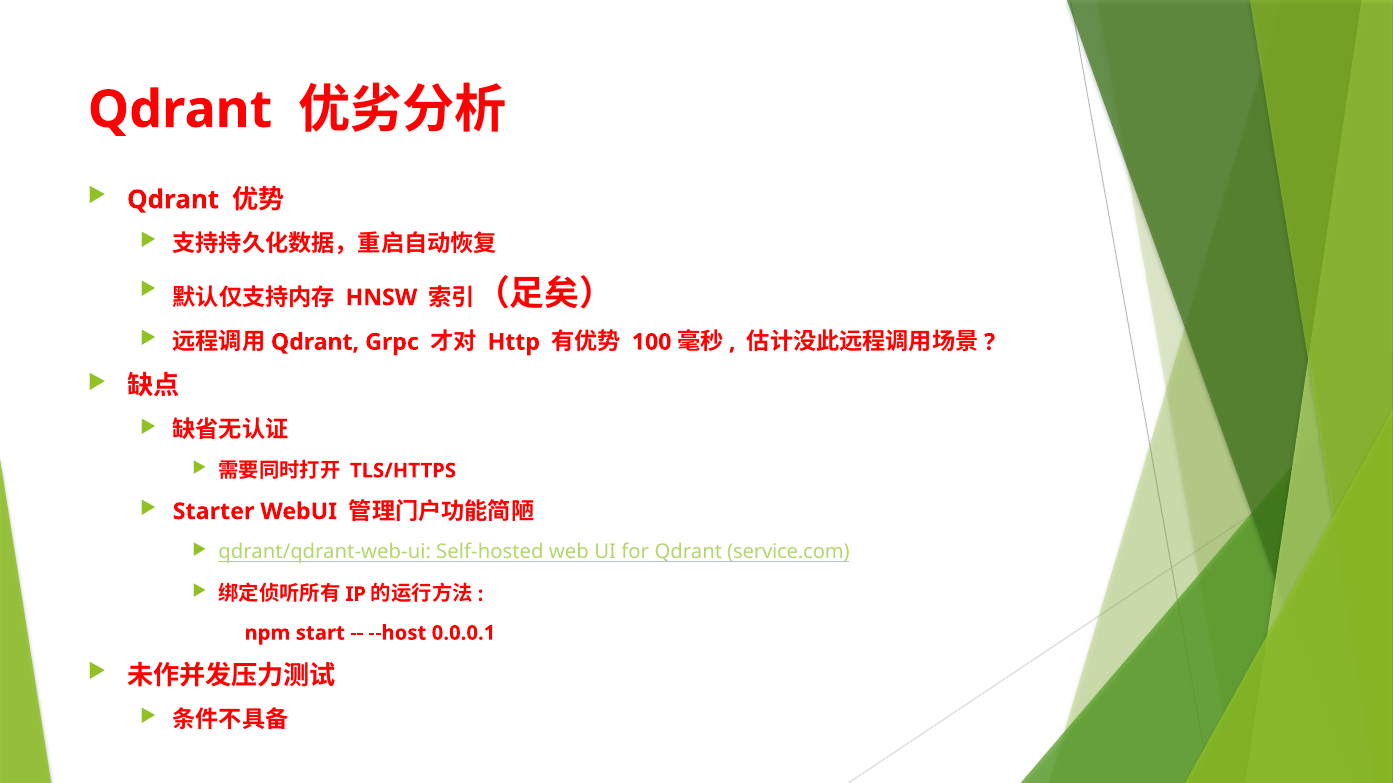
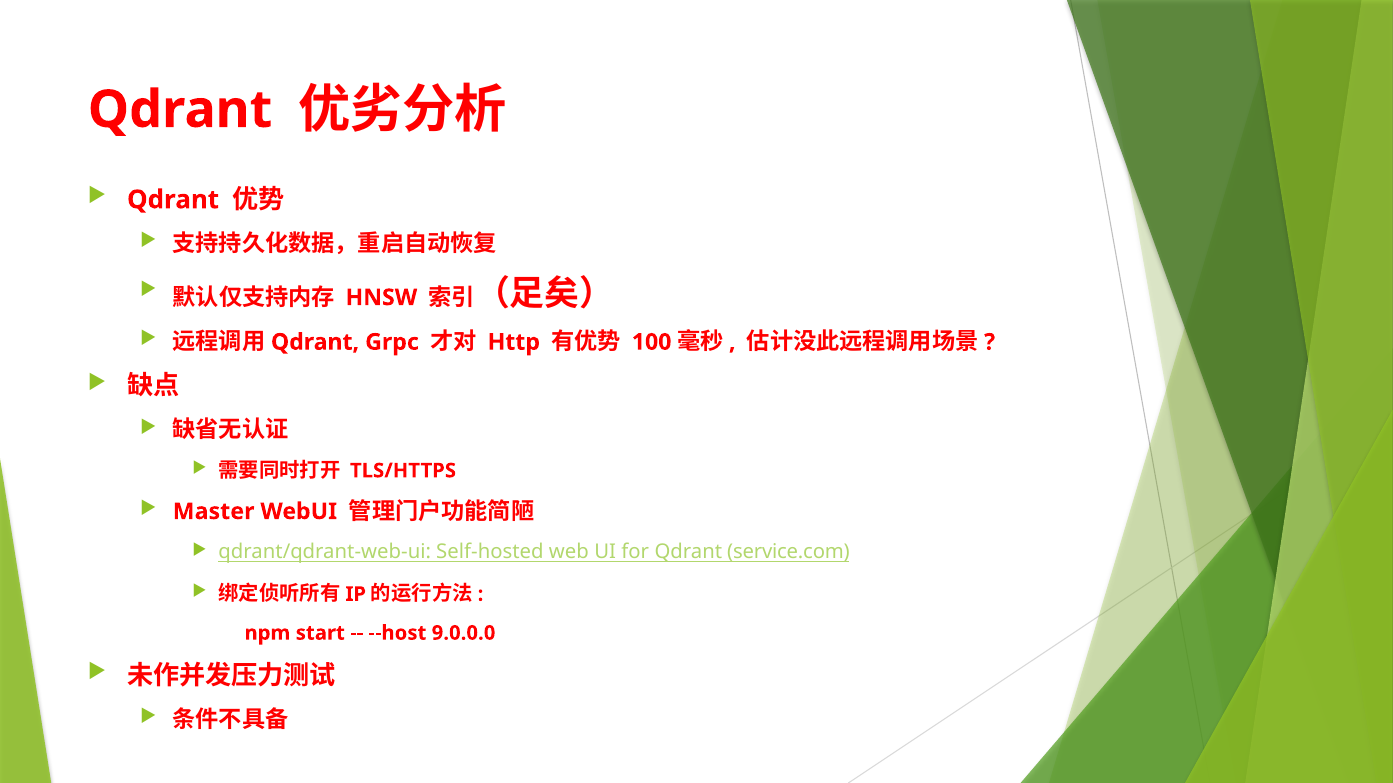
Starter: Starter -> Master (214, 512)
0.0.0.1: 0.0.0.1 -> 9.0.0.0 (464, 633)
